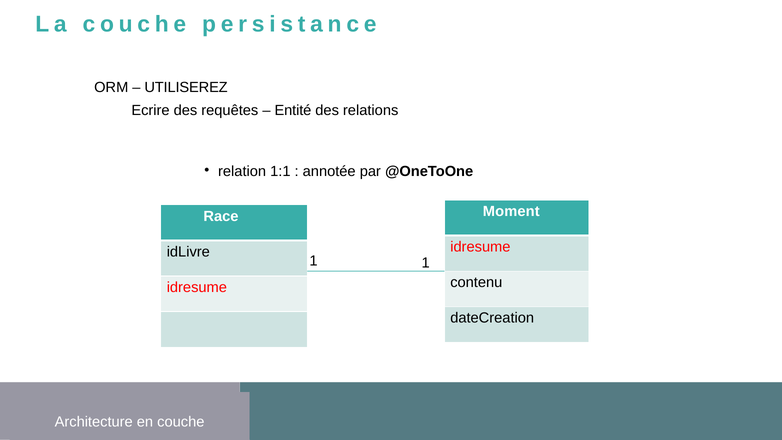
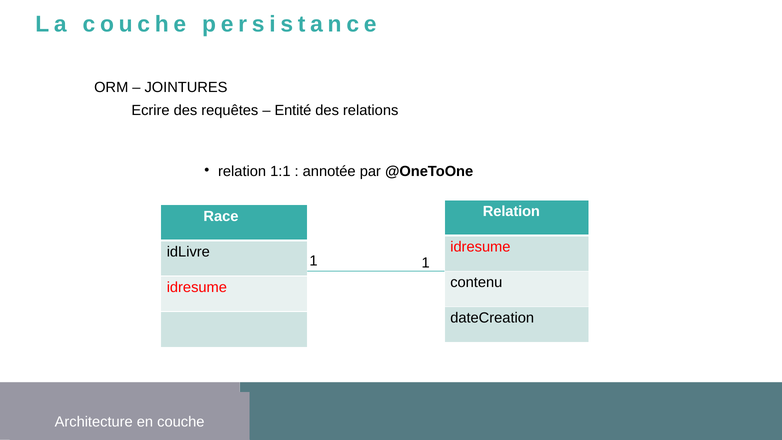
UTILISEREZ: UTILISEREZ -> JOINTURES (186, 87)
Moment: Moment -> Relation (511, 211)
